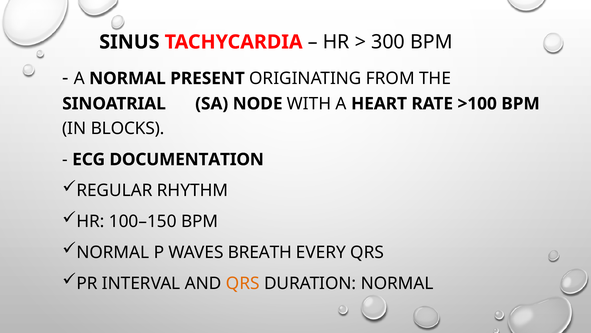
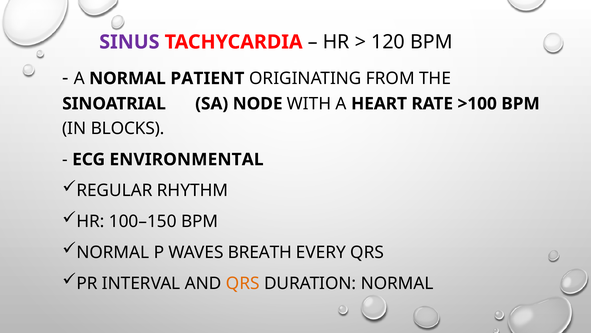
SINUS colour: black -> purple (129, 42)
300: 300 -> 120 (388, 42)
PRESENT: PRESENT -> PATIENT (207, 78)
DOCUMENTATION: DOCUMENTATION -> ENVIRONMENTAL (186, 159)
